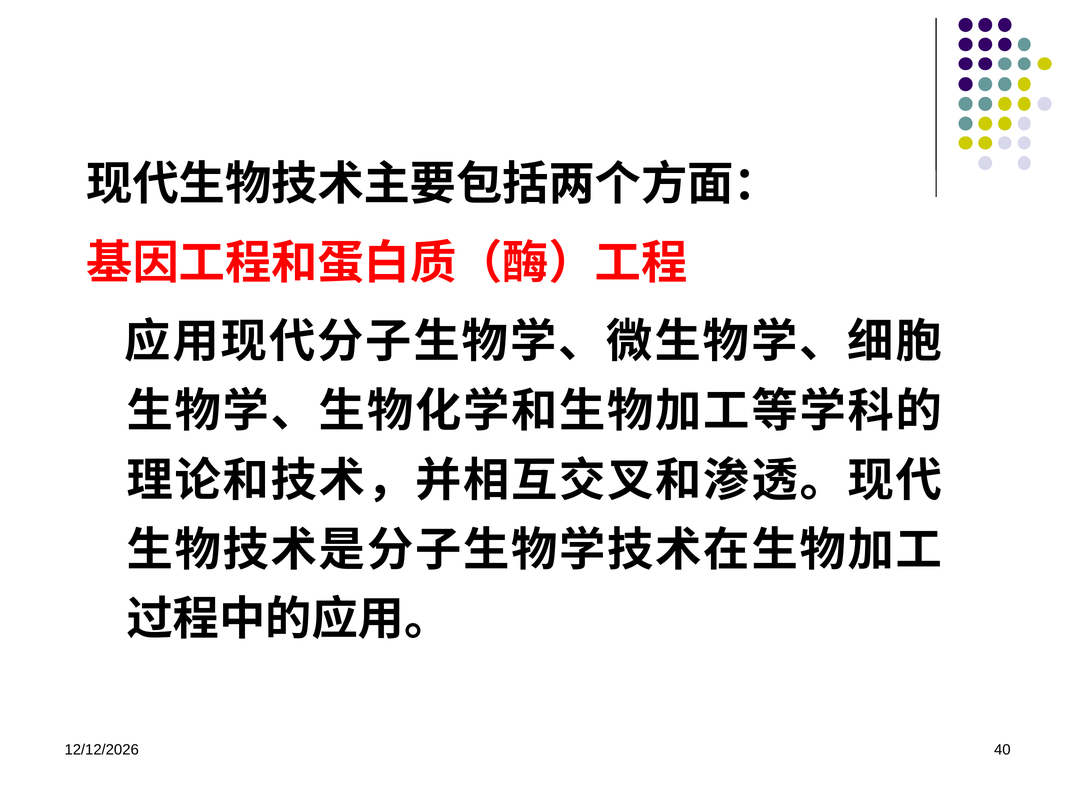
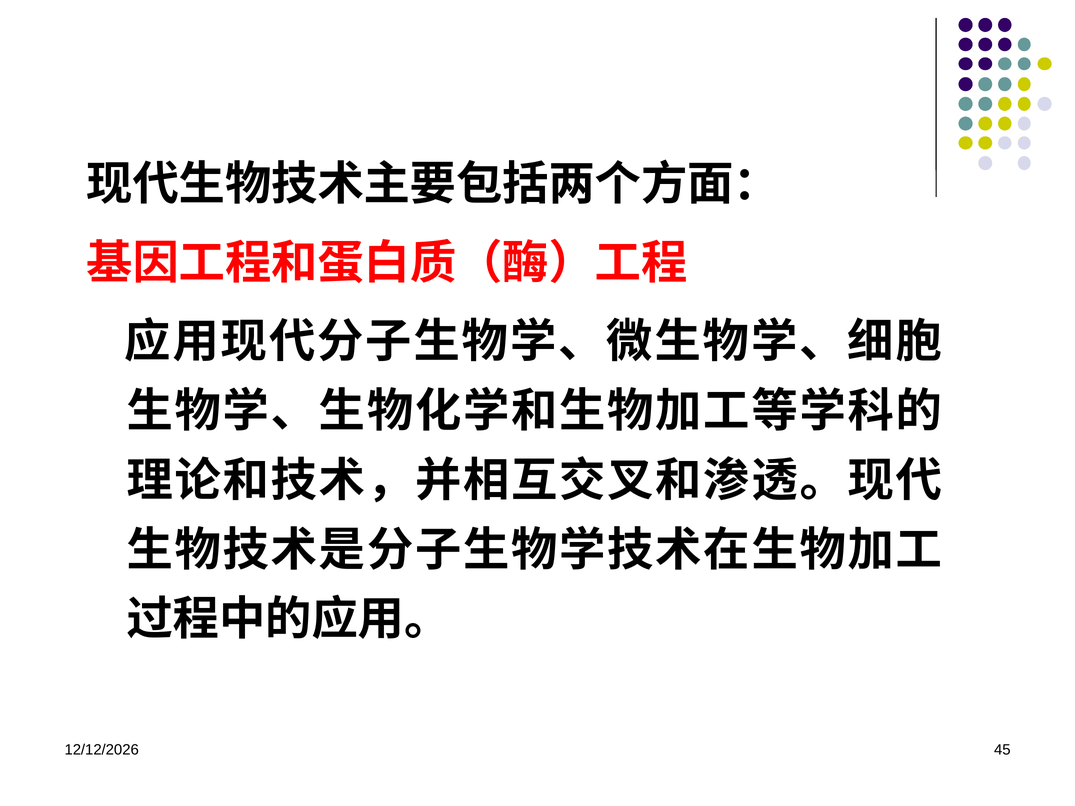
40: 40 -> 45 (1002, 750)
